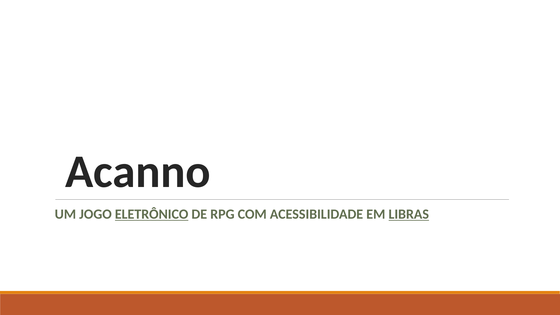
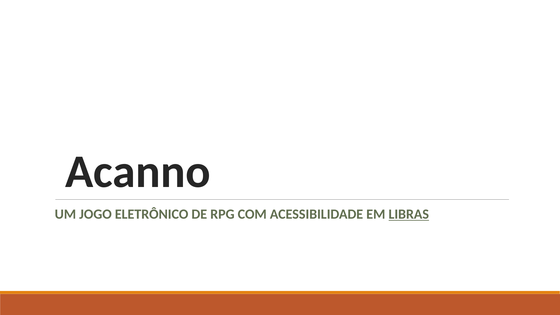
ELETRÔNICO underline: present -> none (152, 214)
